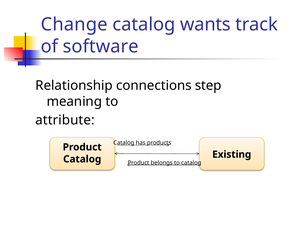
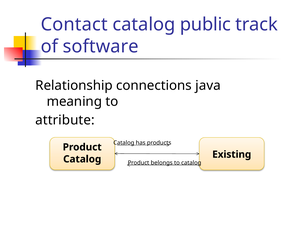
Change: Change -> Contact (74, 24)
wants: wants -> public (205, 24)
step: step -> java (208, 85)
